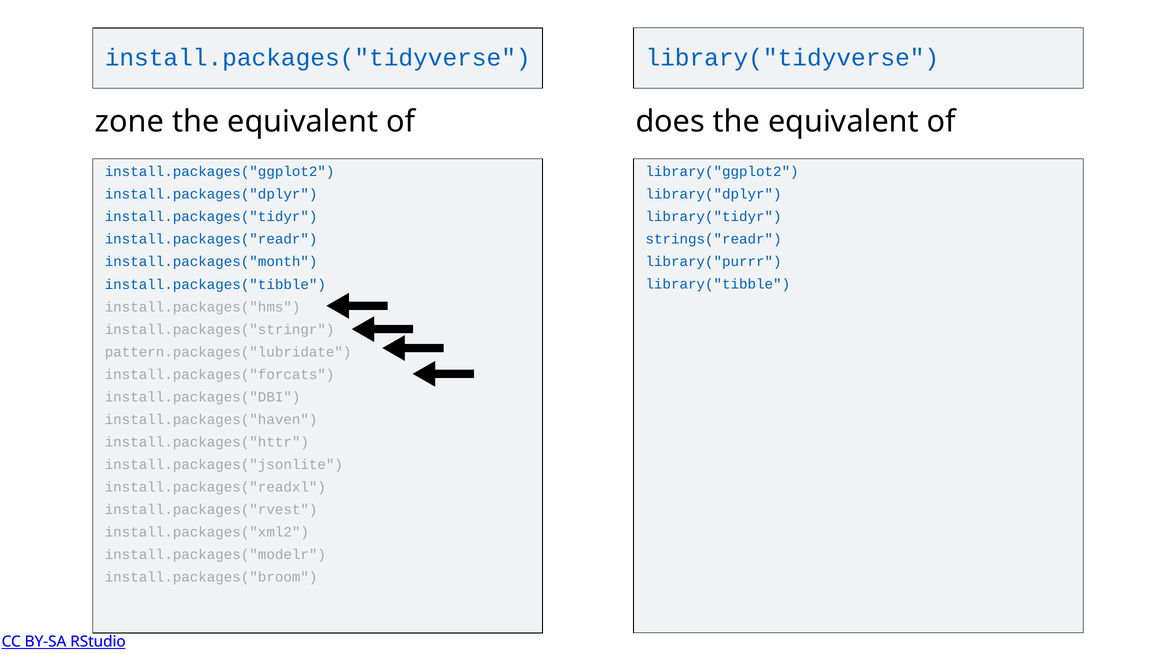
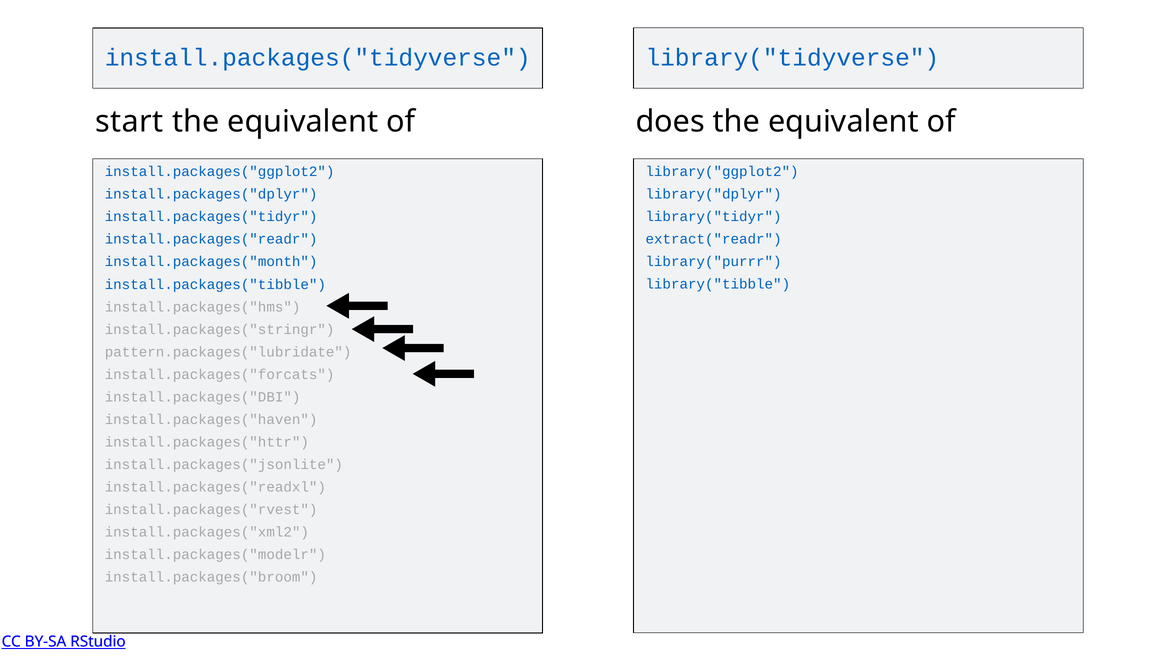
zone: zone -> start (129, 122)
strings("readr: strings("readr -> extract("readr (714, 239)
